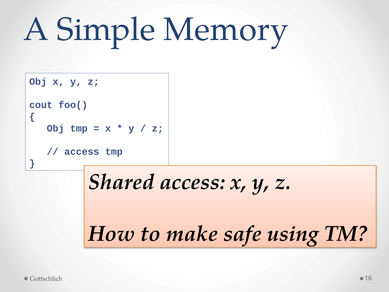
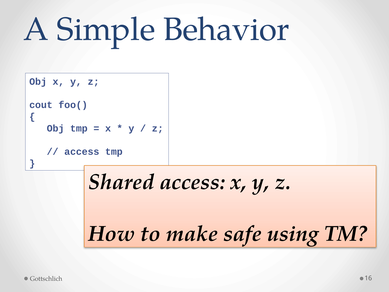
Memory: Memory -> Behavior (226, 29)
